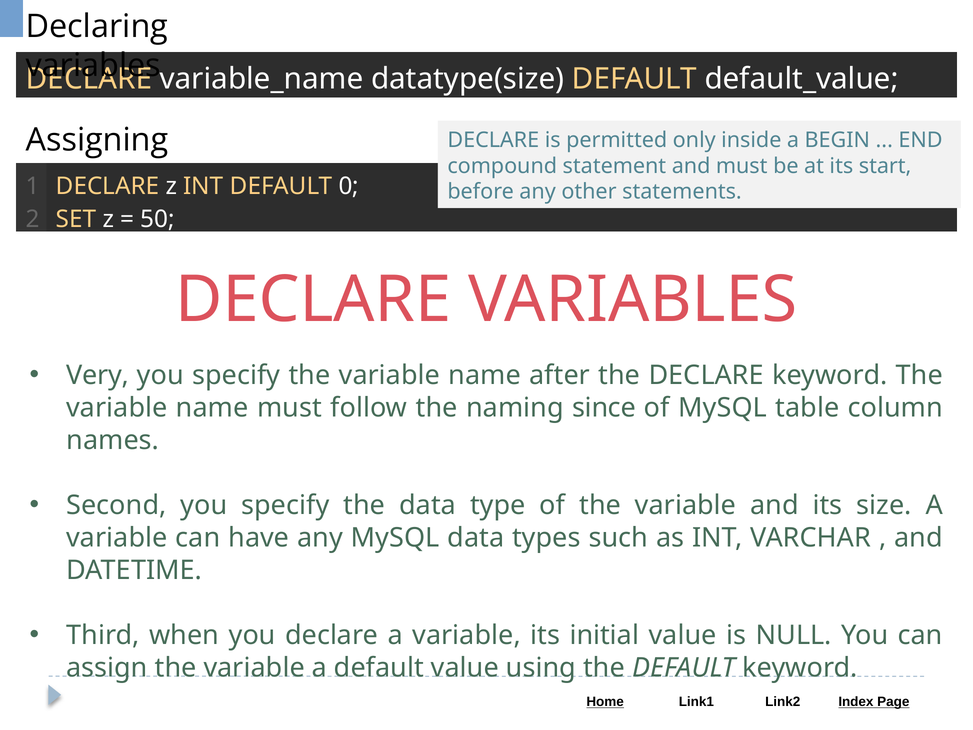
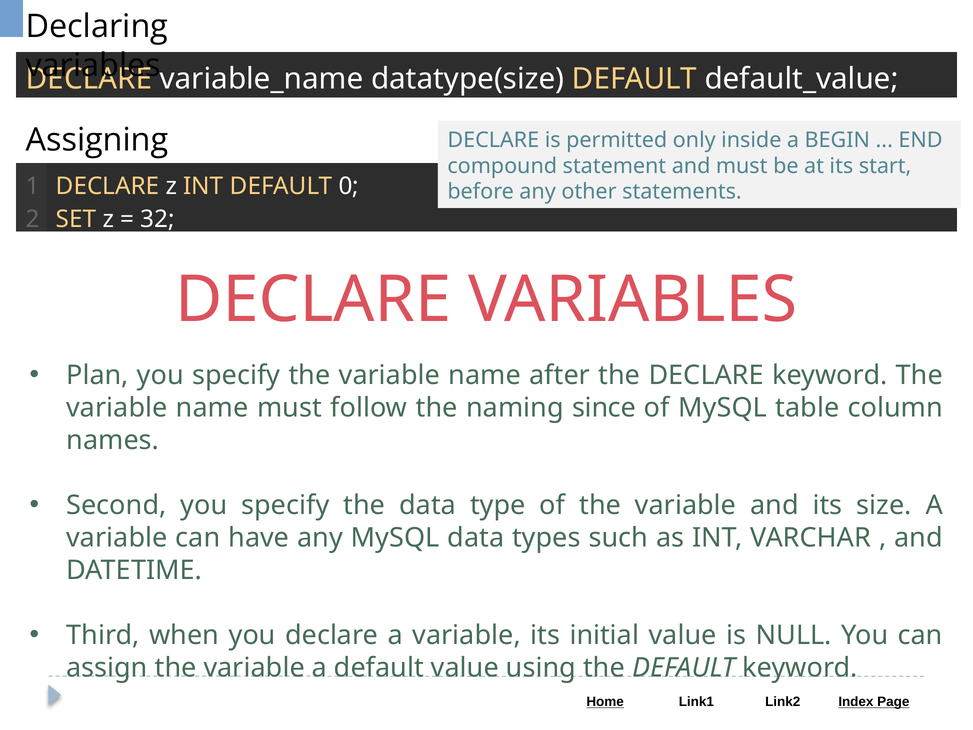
50: 50 -> 32 (157, 219)
Very: Very -> Plan (97, 375)
